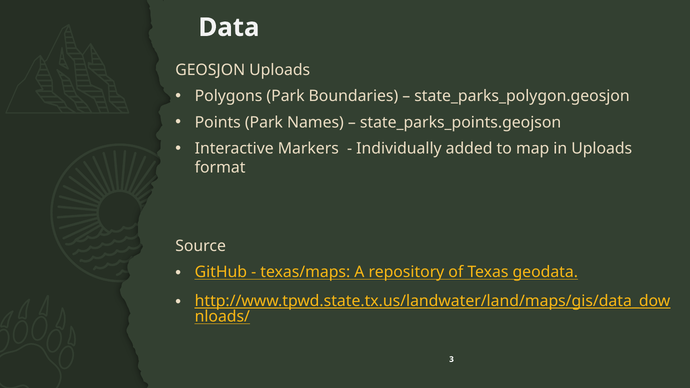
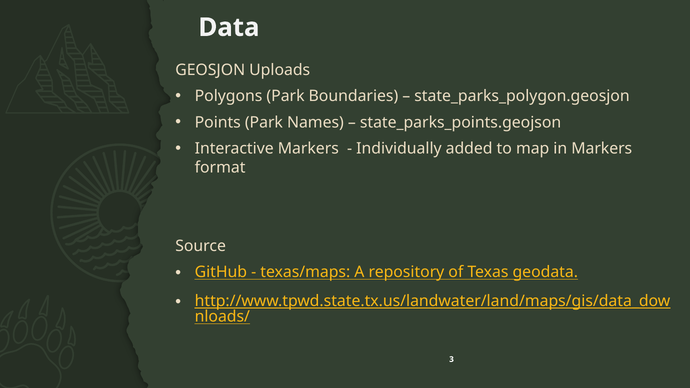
in Uploads: Uploads -> Markers (602, 149)
